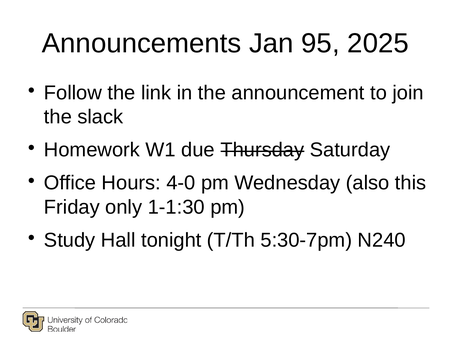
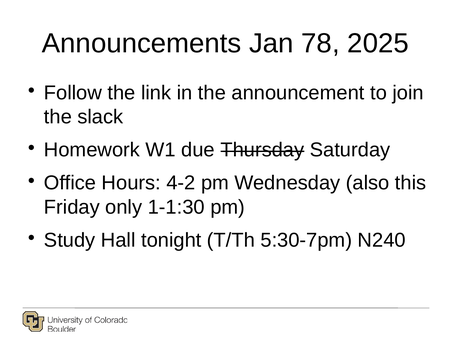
95: 95 -> 78 (320, 43)
4-0: 4-0 -> 4-2 (181, 183)
